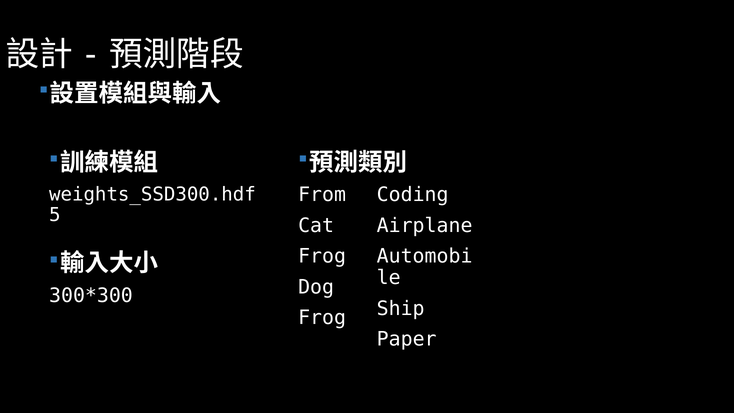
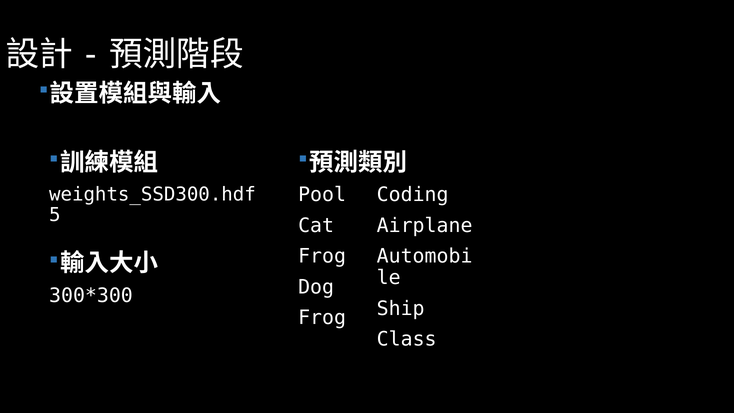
From: From -> Pool (322, 195)
Paper: Paper -> Class (407, 339)
